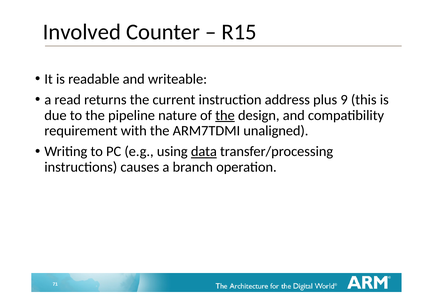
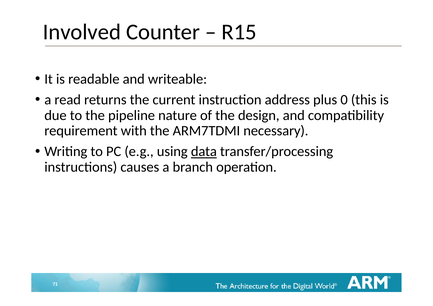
9: 9 -> 0 (344, 100)
the underline: present -> none (225, 115)
unaligned: unaligned -> necessary (276, 131)
